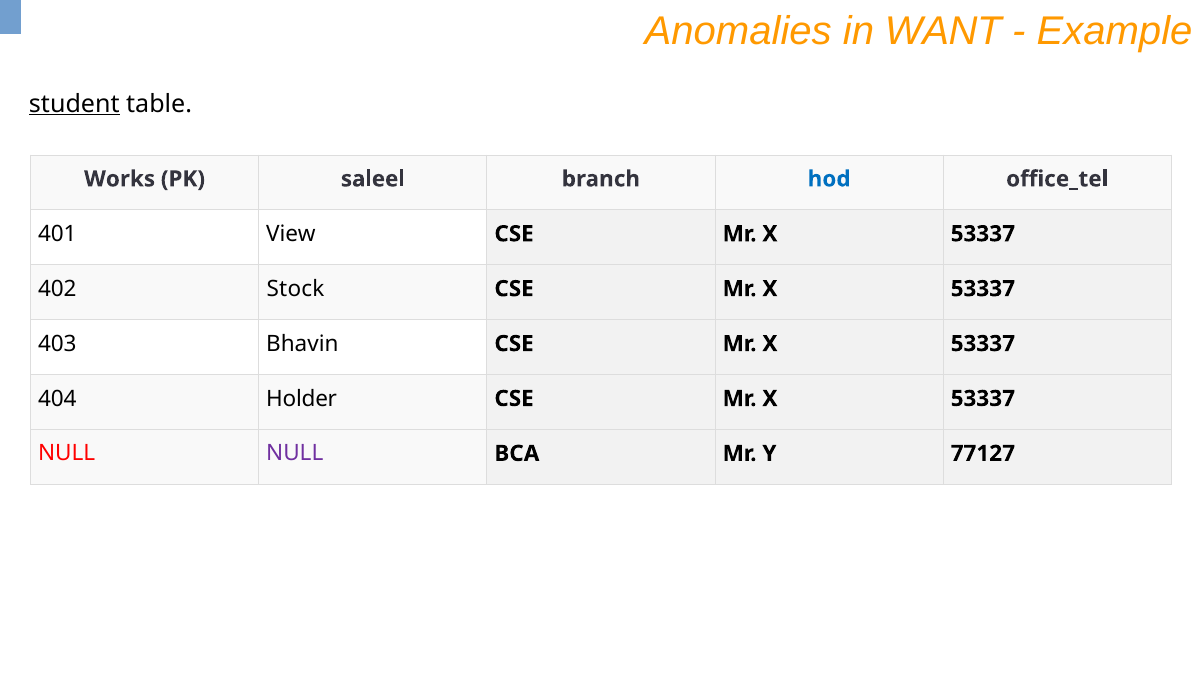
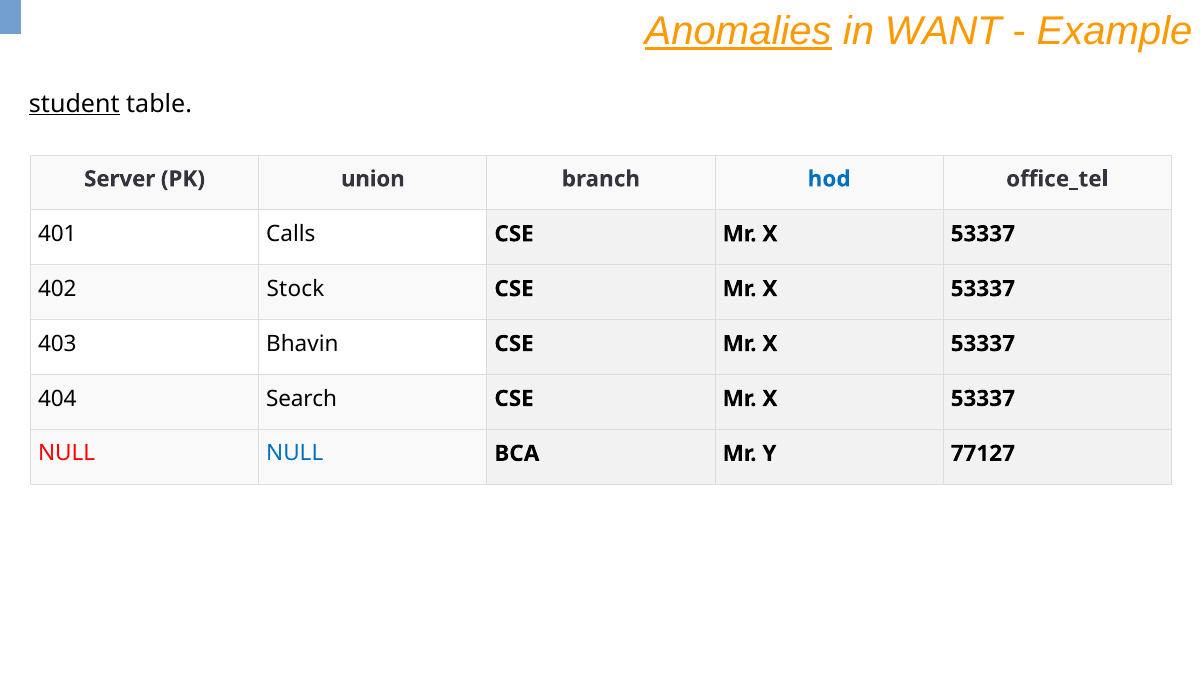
Anomalies underline: none -> present (738, 31)
Works: Works -> Server (120, 179)
saleel: saleel -> union (373, 179)
View: View -> Calls (291, 234)
Holder: Holder -> Search (302, 399)
NULL colour: purple -> blue (295, 454)
